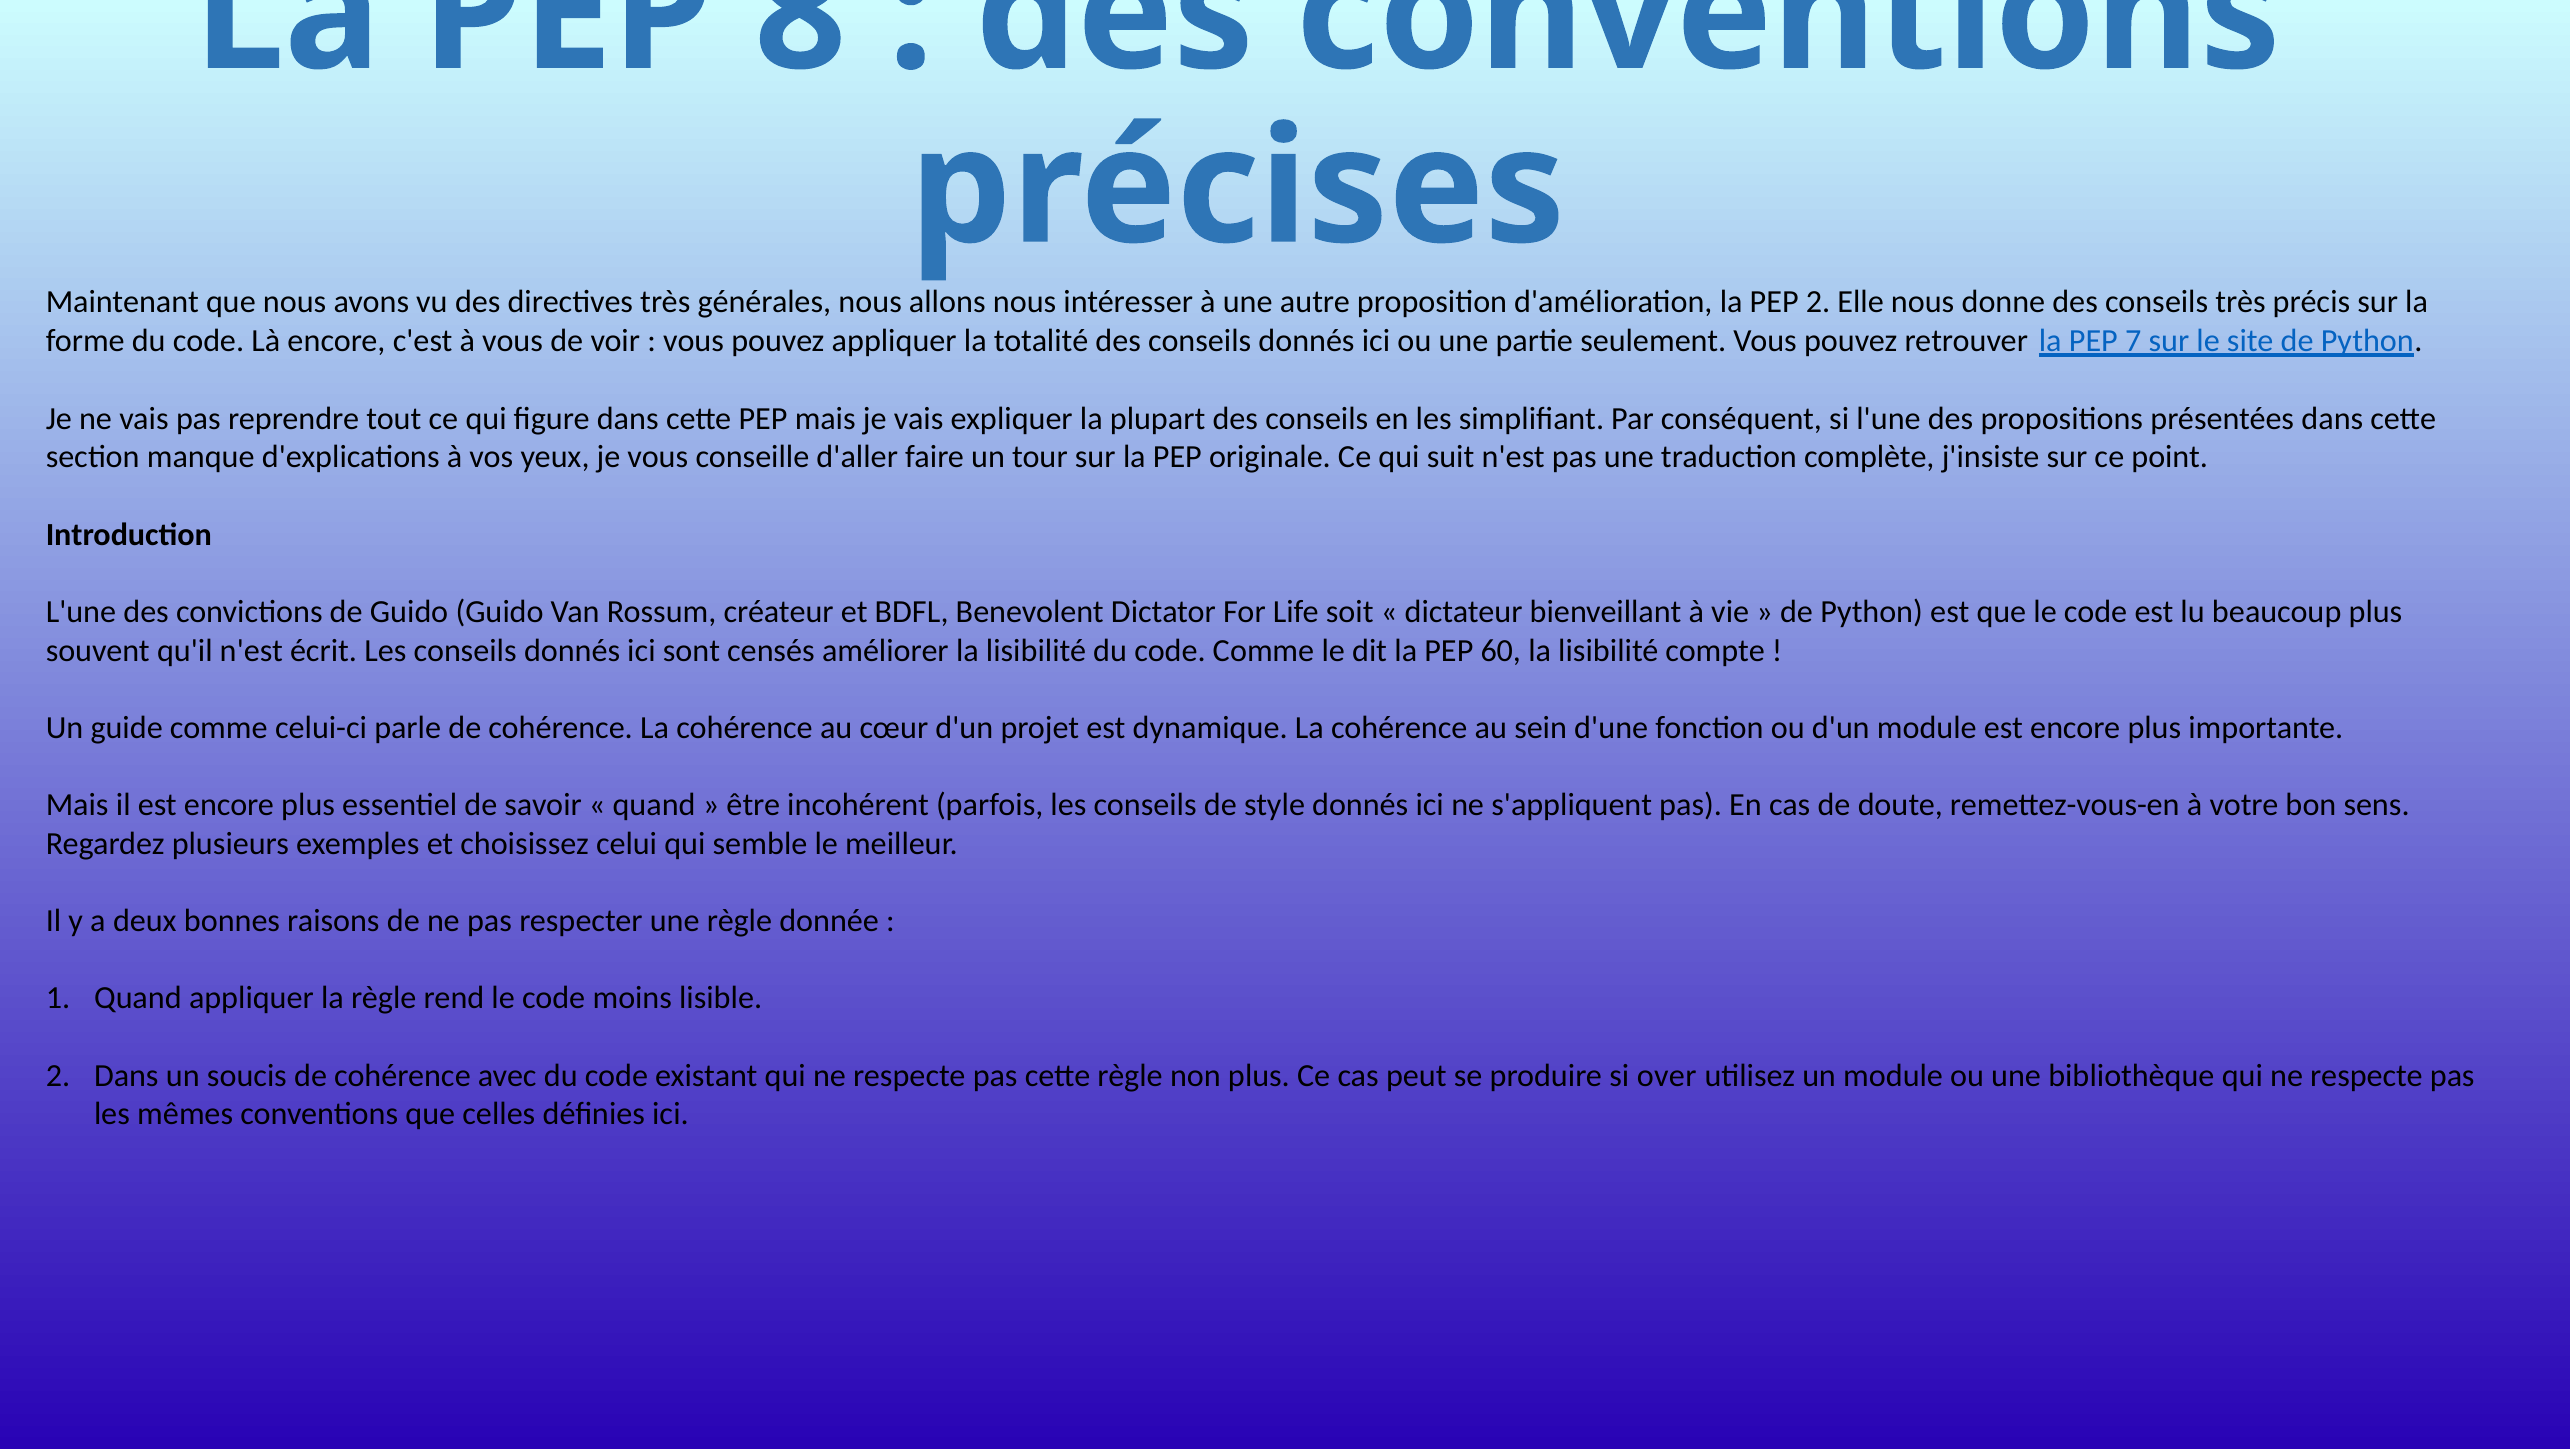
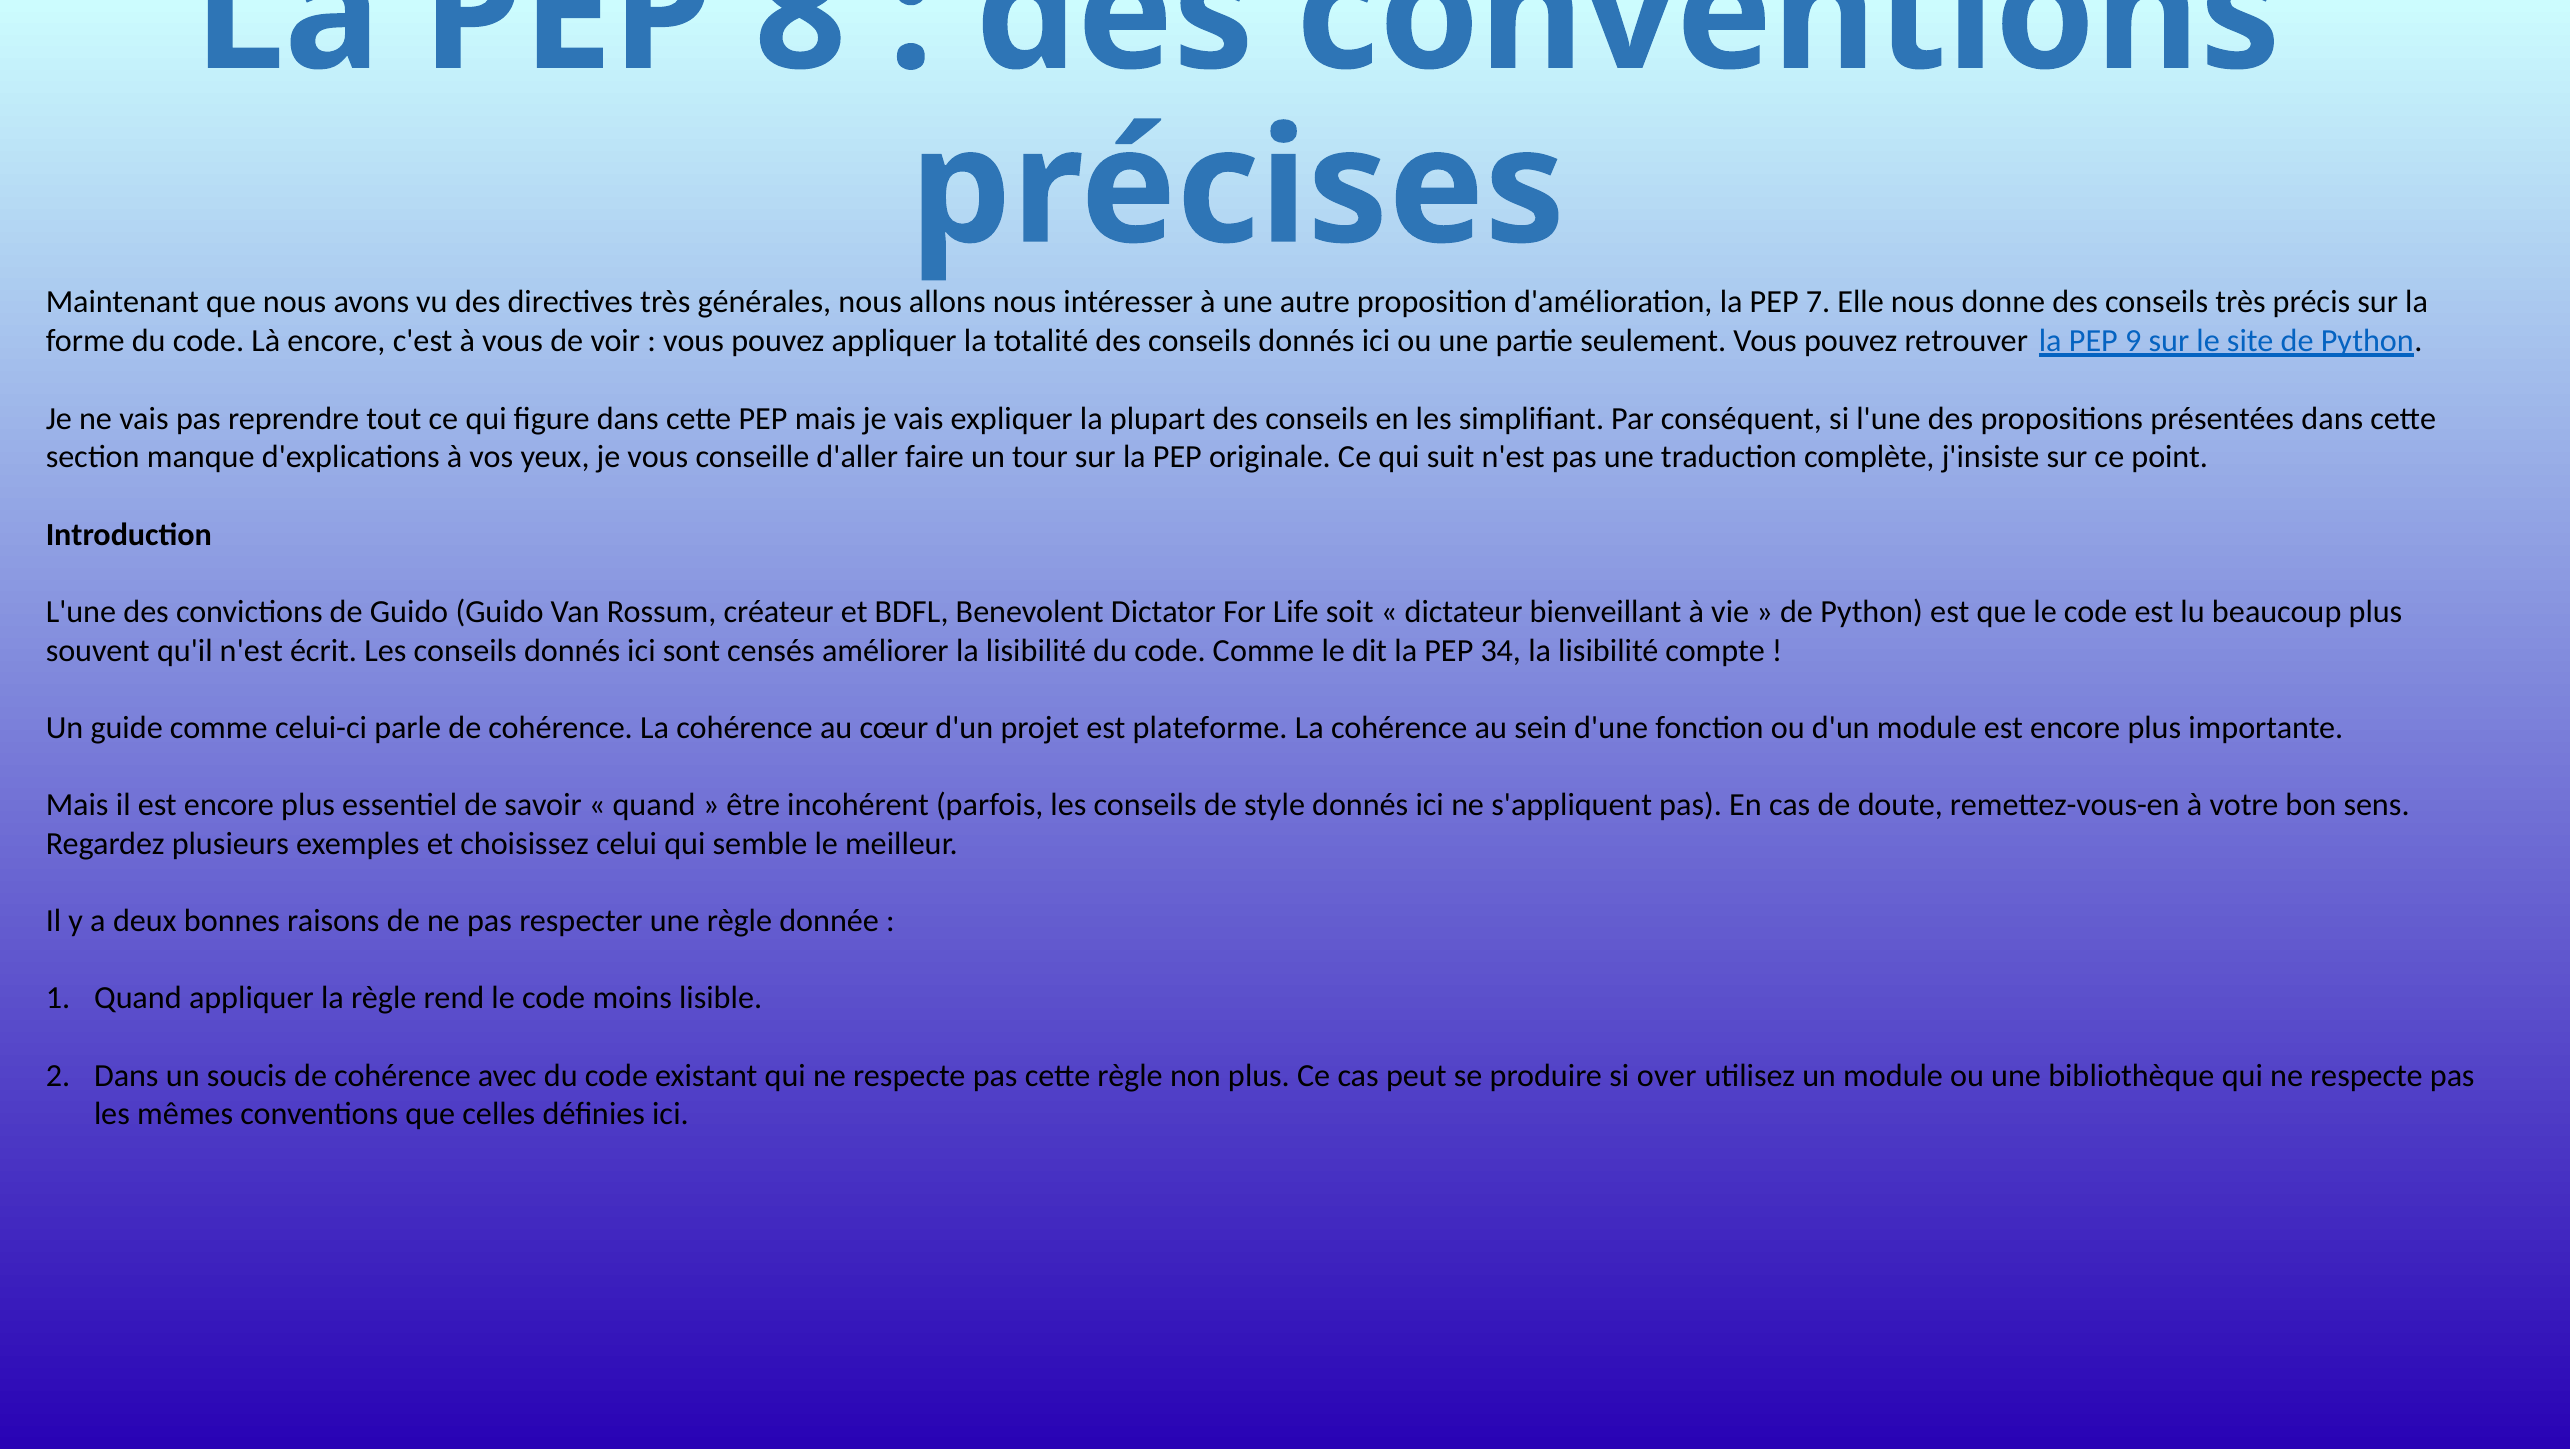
PEP 2: 2 -> 7 (1818, 302)
7: 7 -> 9 (2133, 341)
60: 60 -> 34 (1501, 651)
dynamique: dynamique -> plateforme (1210, 728)
